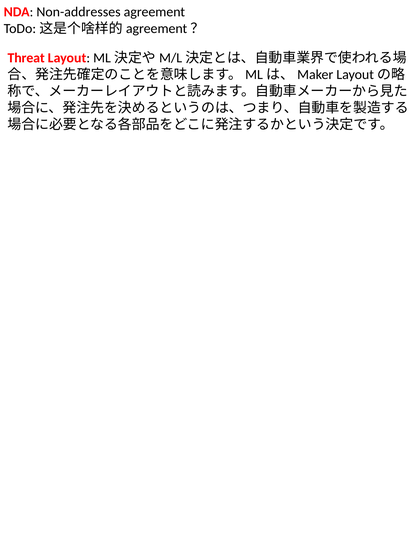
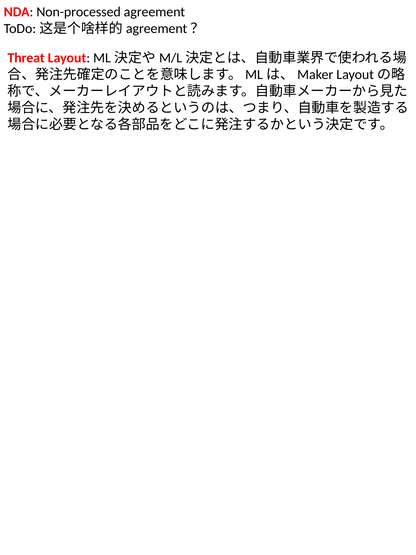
Non-addresses: Non-addresses -> Non-processed (79, 12)
